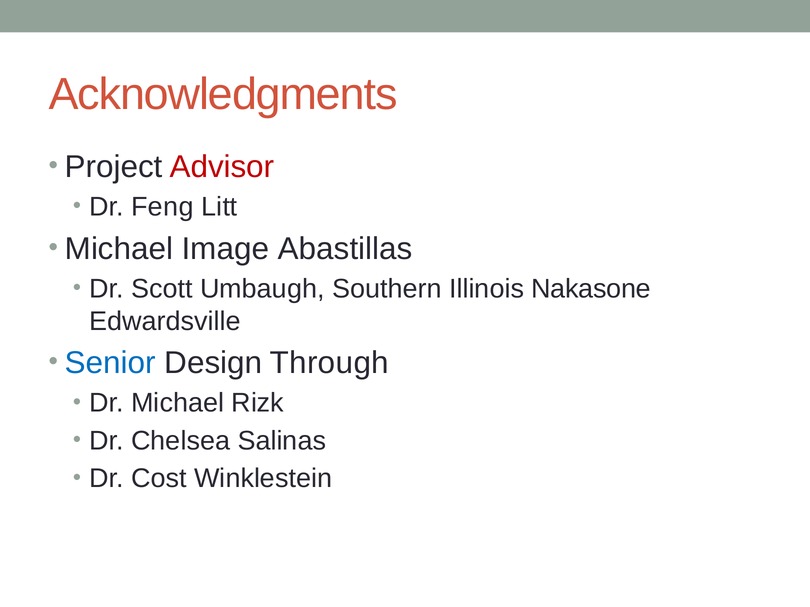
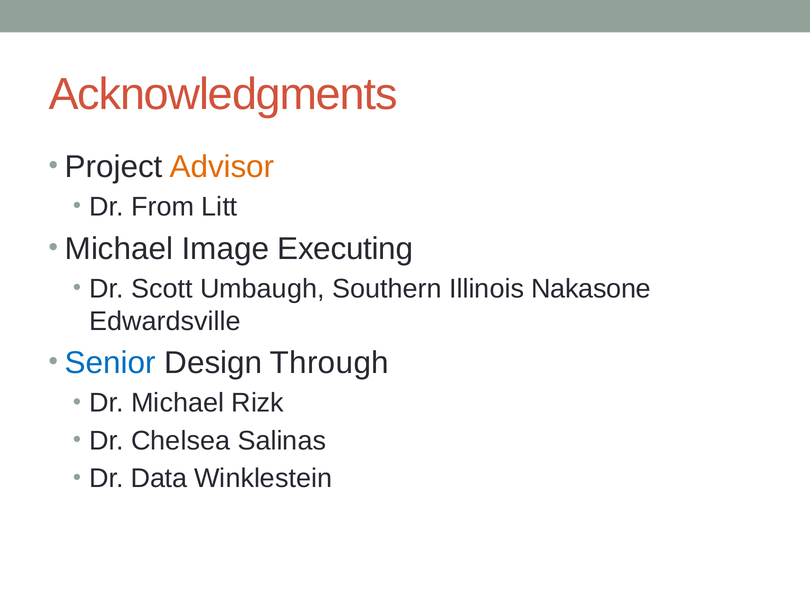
Advisor colour: red -> orange (222, 167)
Feng: Feng -> From (163, 207)
Abastillas: Abastillas -> Executing (345, 249)
Cost: Cost -> Data (159, 479)
